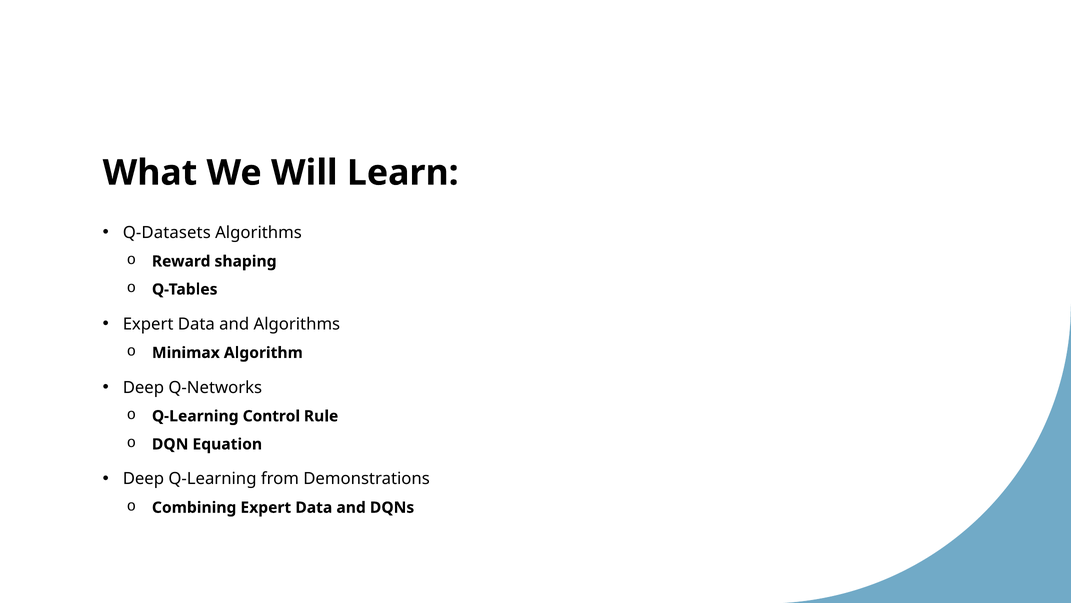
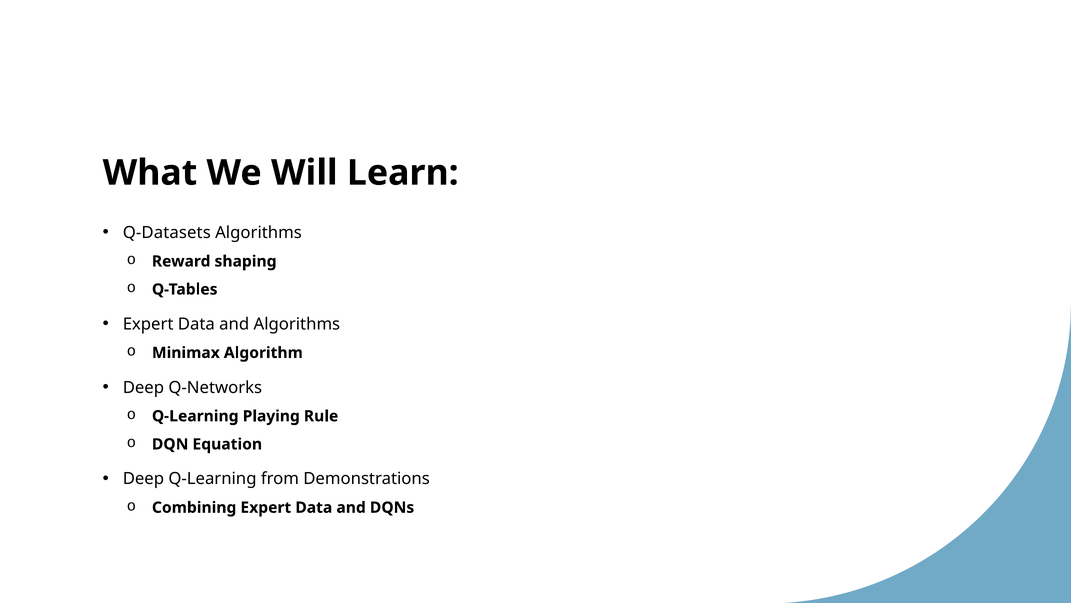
Control: Control -> Playing (271, 416)
